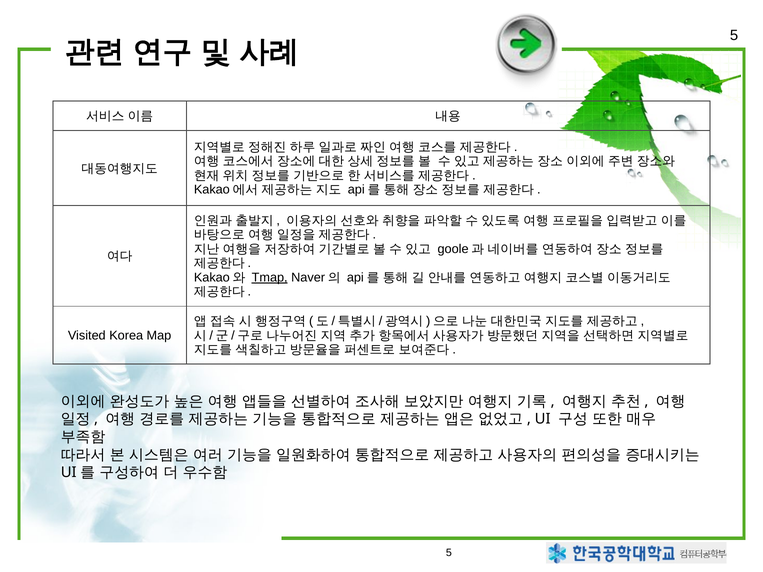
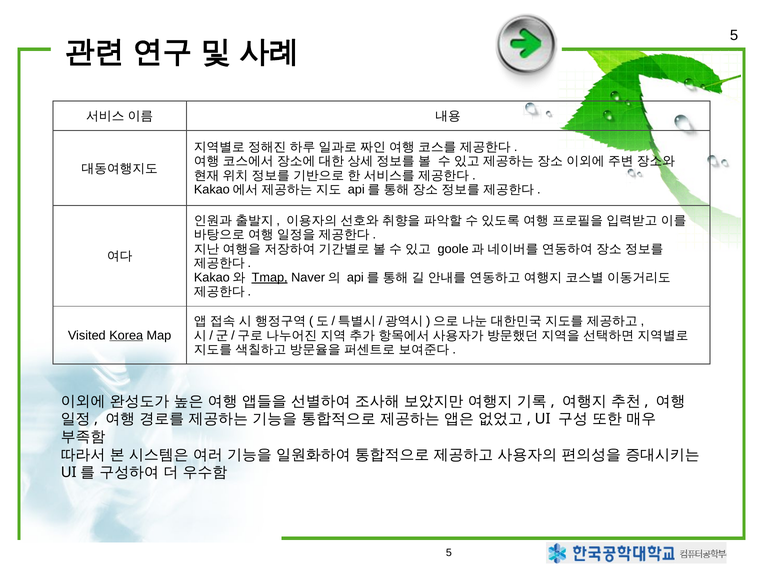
Korea underline: none -> present (126, 336)
